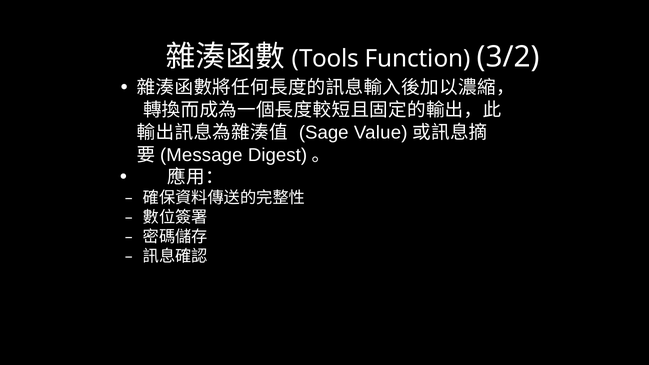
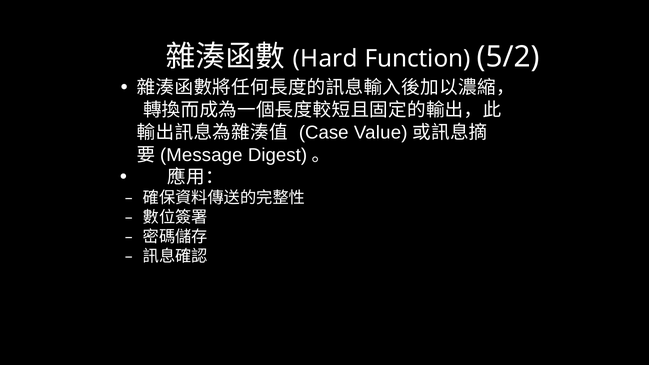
Tools: Tools -> Hard (325, 59)
3/2: 3/2 -> 5/2 (508, 57)
Sage: Sage -> Case (324, 133)
